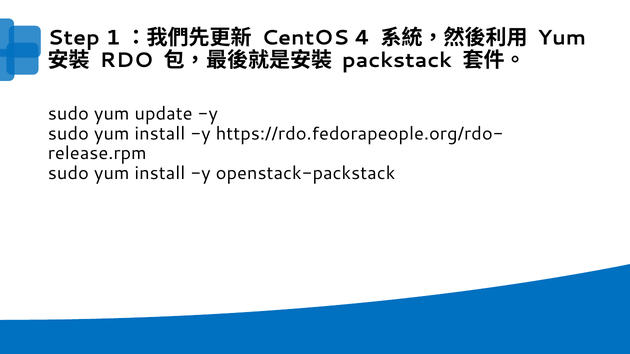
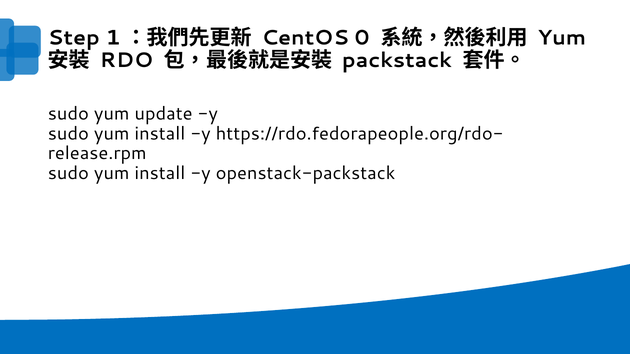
4: 4 -> 0 (362, 38)
